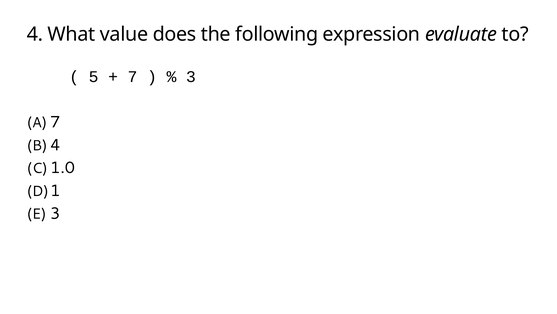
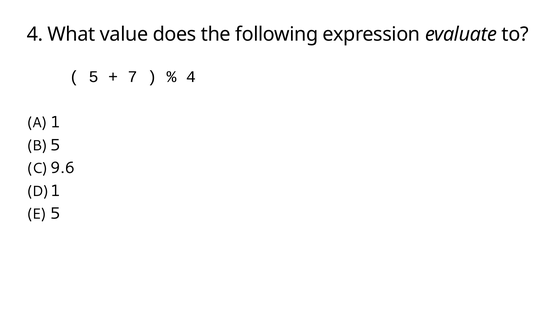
3: 3 -> 4 (191, 76)
7: 7 -> 1 (55, 122)
4: 4 -> 5 (55, 145)
1.0: 1.0 -> 9.6 (63, 168)
3: 3 -> 5 (55, 213)
